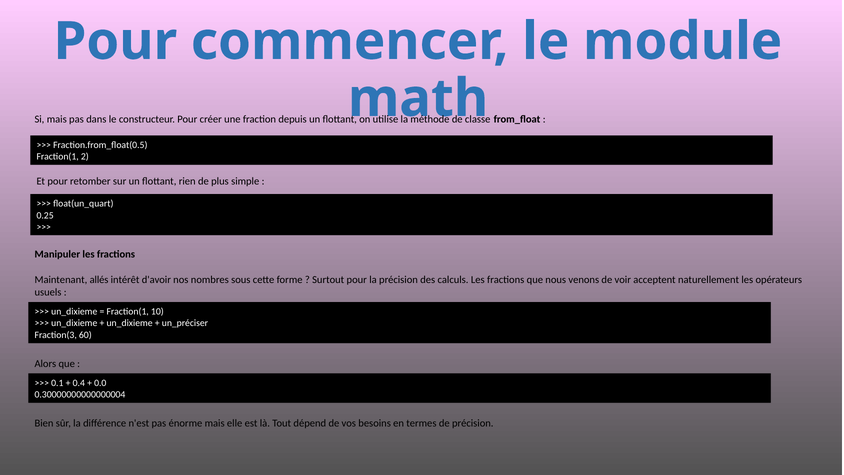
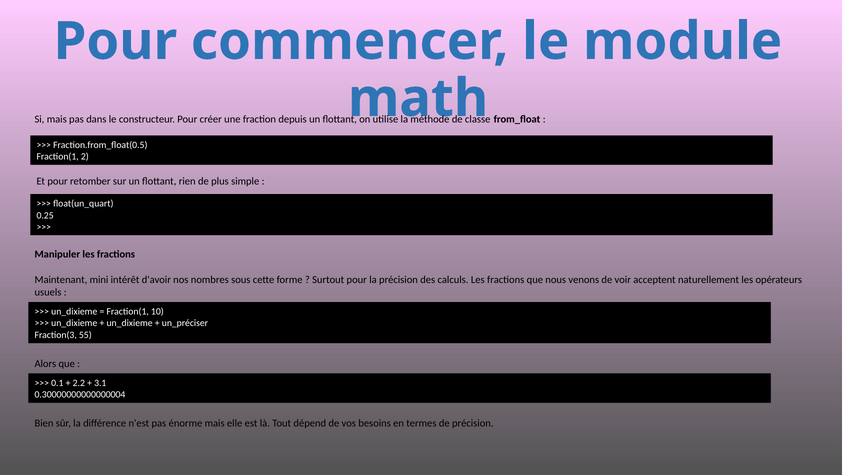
allés: allés -> mini (99, 280)
60: 60 -> 55 (85, 335)
0.4: 0.4 -> 2.2 (79, 383)
0.0: 0.0 -> 3.1 (100, 383)
